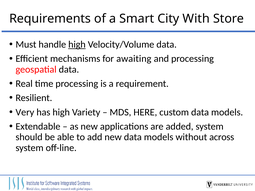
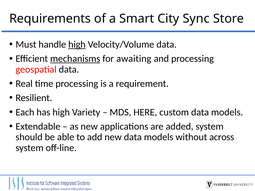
With: With -> Sync (196, 19)
mechanisms underline: none -> present (75, 59)
Very: Very -> Each (25, 112)
